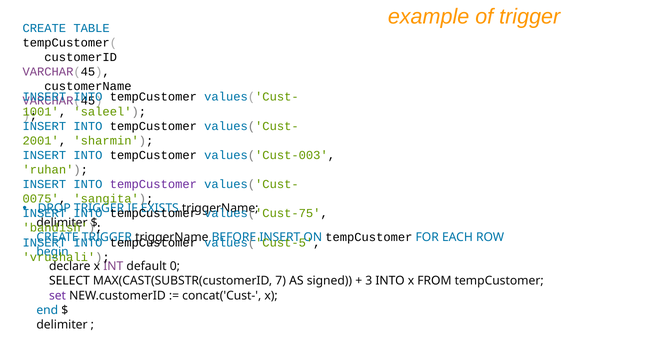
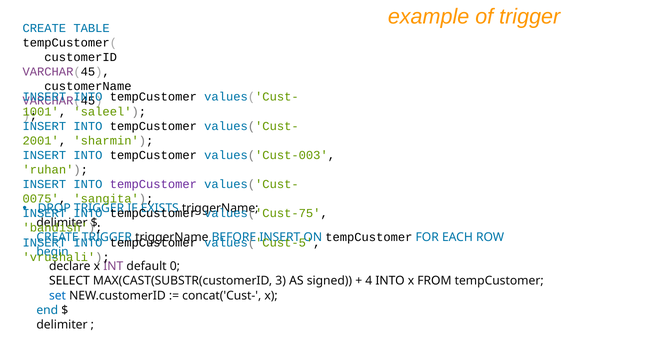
7: 7 -> 3 (281, 280)
3: 3 -> 4 (369, 280)
set colour: purple -> blue (58, 295)
